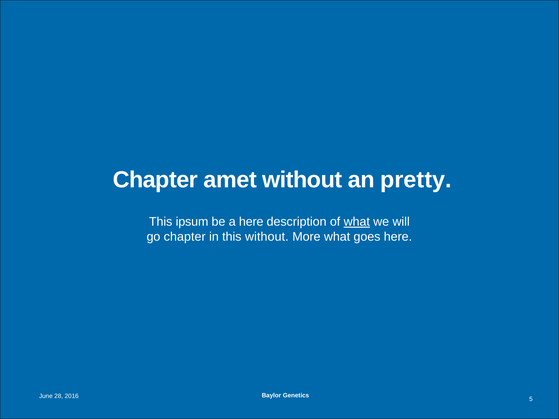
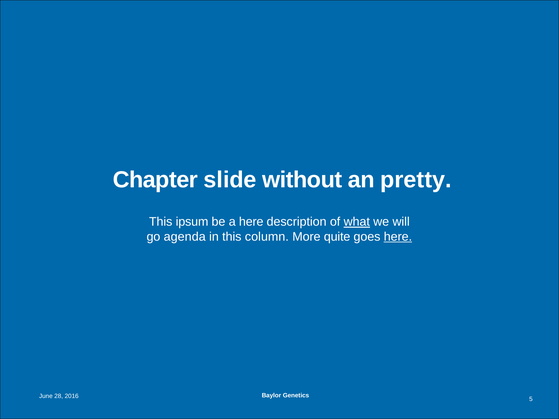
amet: amet -> slide (230, 180)
go chapter: chapter -> agenda (185, 237)
this without: without -> column (267, 237)
More what: what -> quite (337, 237)
here underline: none -> present (398, 237)
